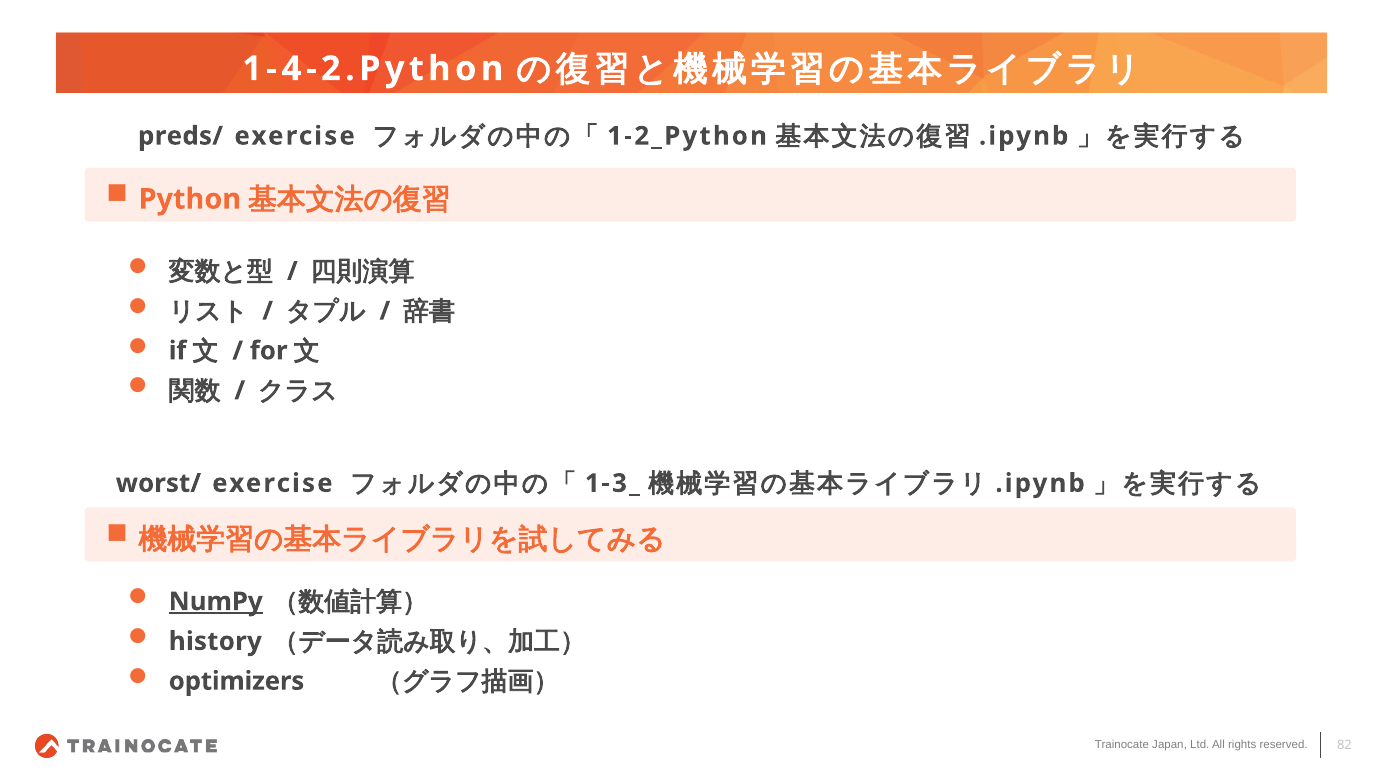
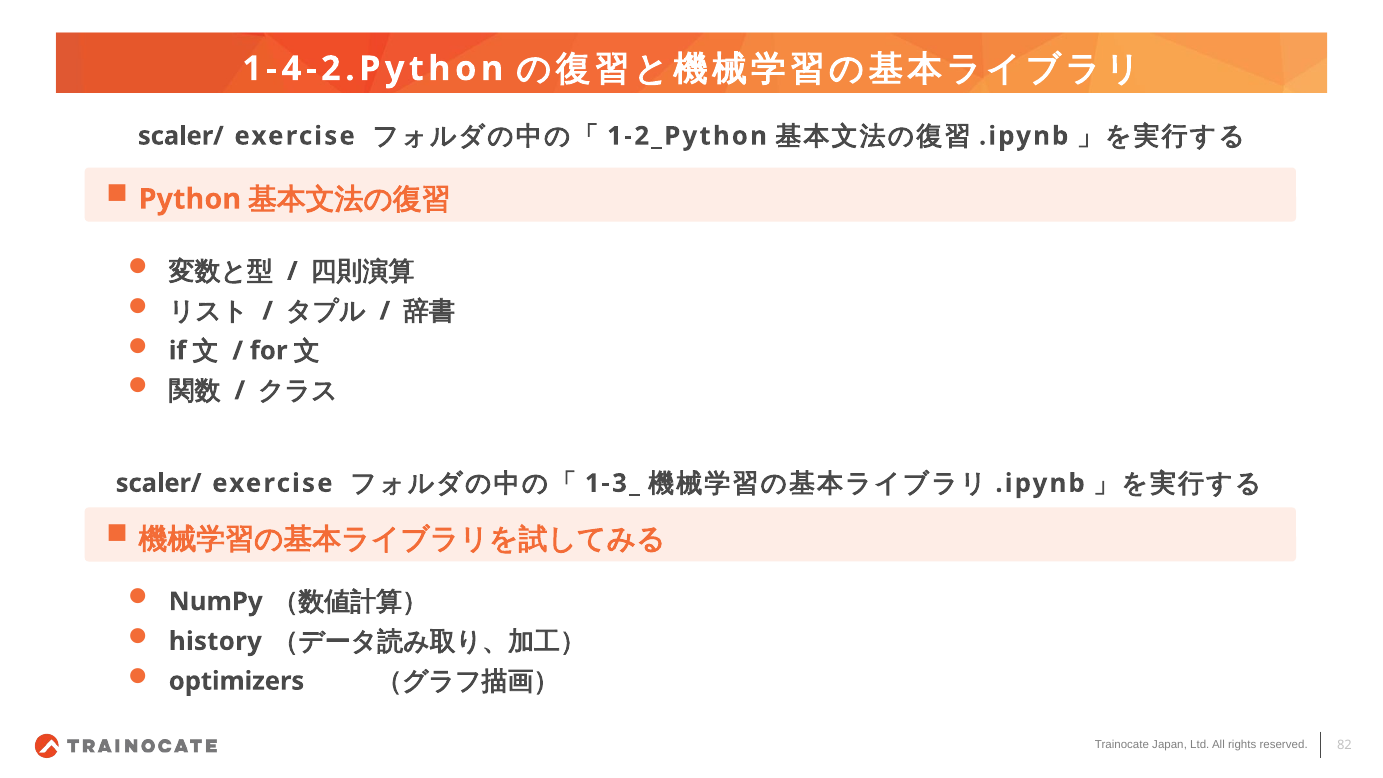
preds/: preds/ -> scaler/ (181, 136)
worst/: worst/ -> scaler/ (159, 483)
NumPy underline: present -> none (216, 602)
